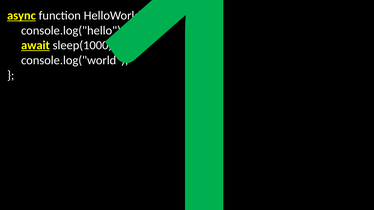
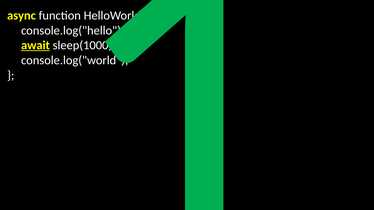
async underline: present -> none (21, 15)
